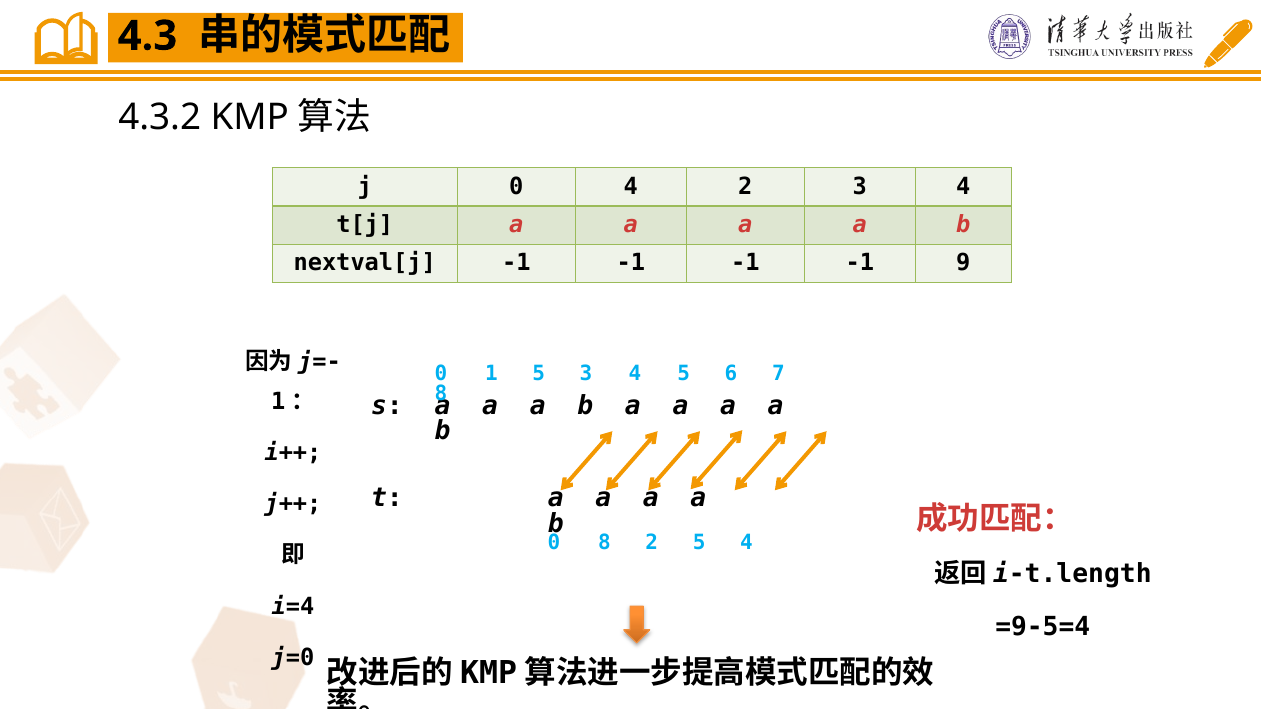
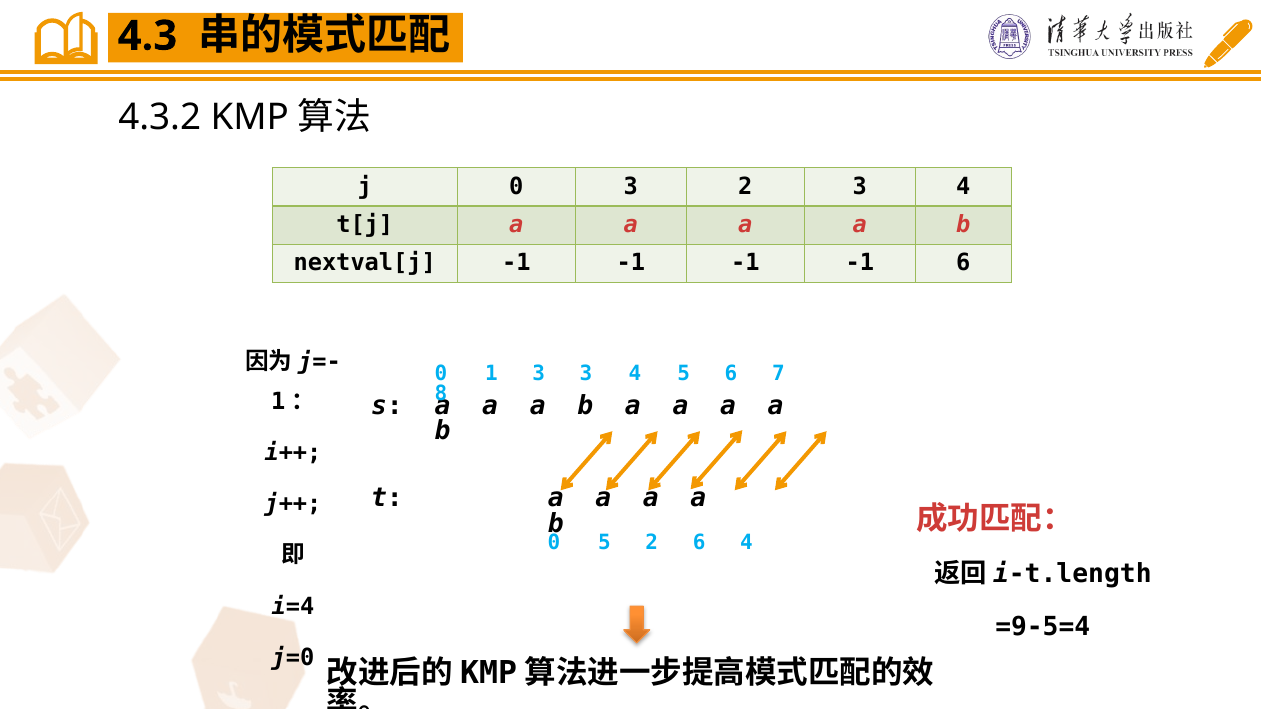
0 4: 4 -> 3 (631, 187)
-1 9: 9 -> 6 (963, 263)
1 5: 5 -> 3 (539, 374)
0 8: 8 -> 5 (605, 543)
2 5: 5 -> 6 (699, 543)
